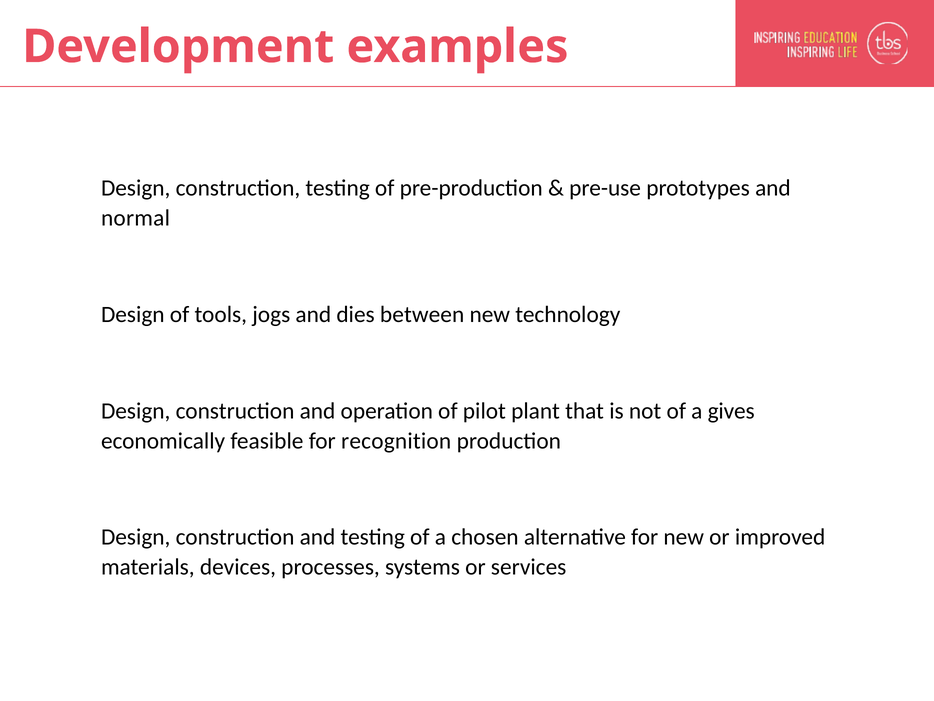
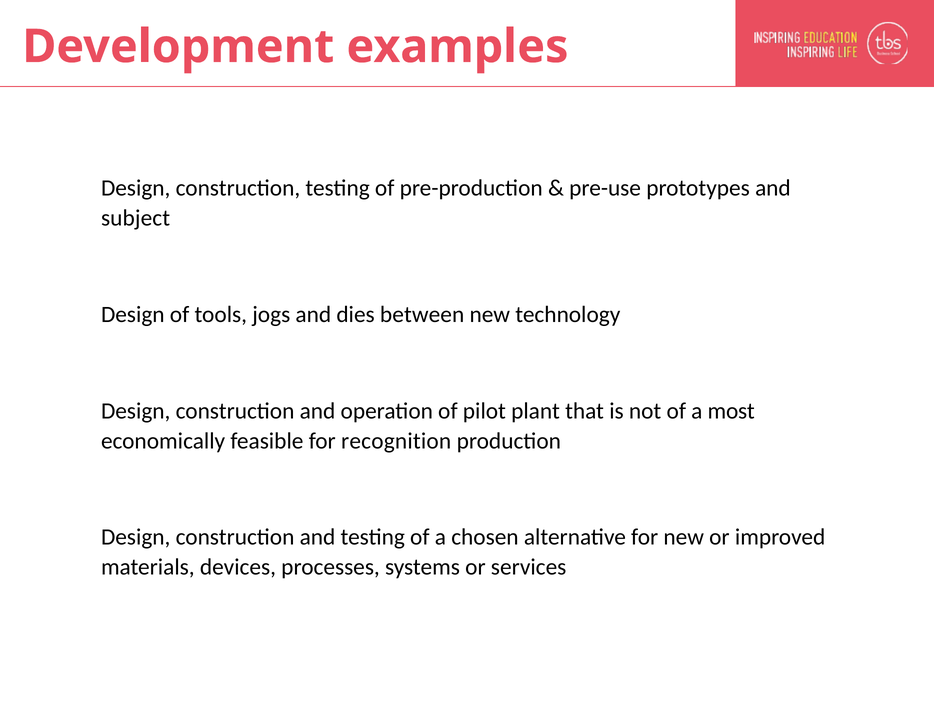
normal: normal -> subject (136, 218)
gives: gives -> most (731, 411)
